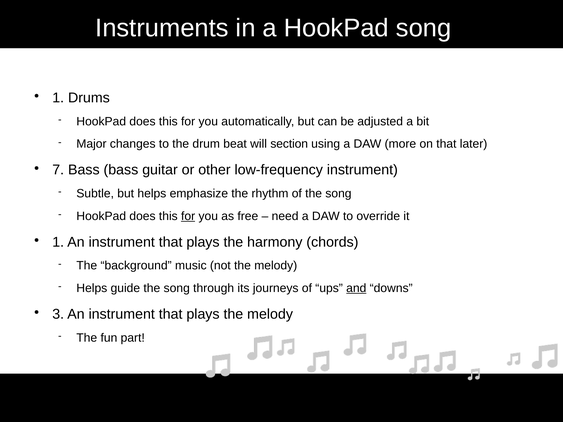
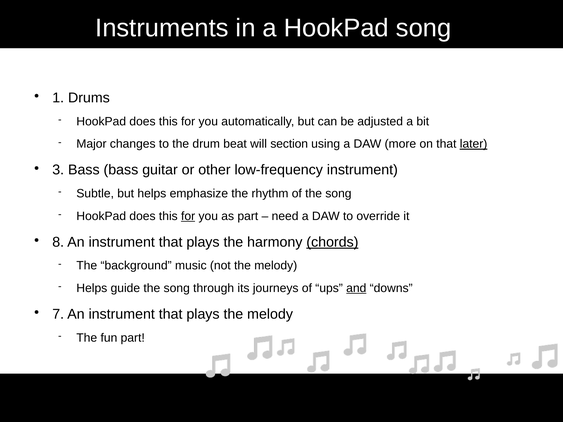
later underline: none -> present (474, 144)
7: 7 -> 3 (58, 170)
as free: free -> part (248, 216)
1: 1 -> 8 (58, 242)
chords underline: none -> present (332, 242)
3: 3 -> 7 (58, 314)
